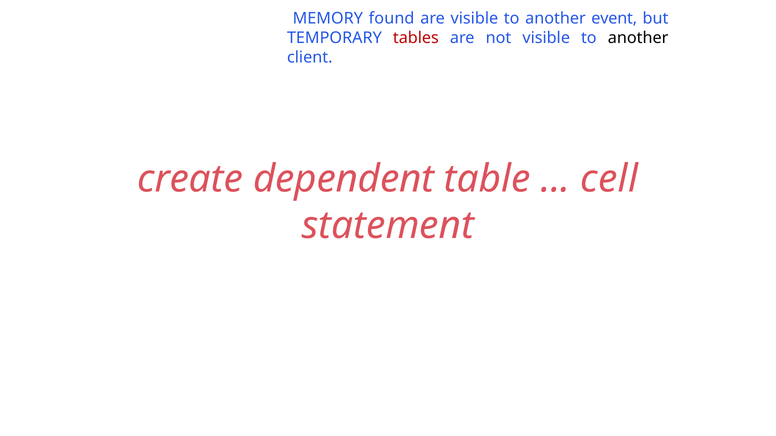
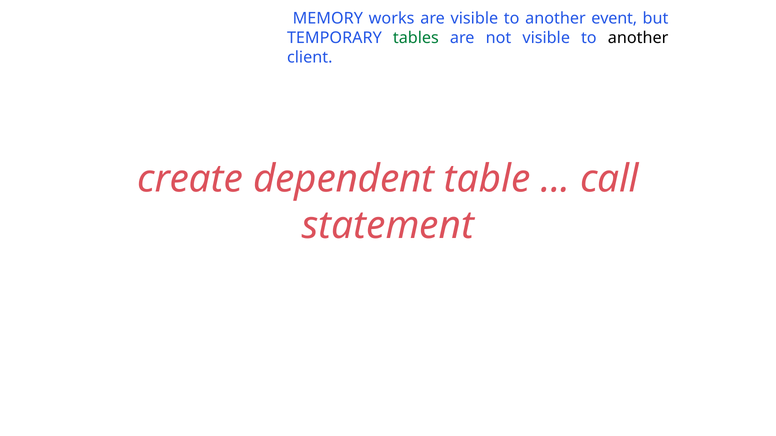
found: found -> works (392, 19)
tables colour: red -> green (416, 38)
cell: cell -> call (610, 179)
